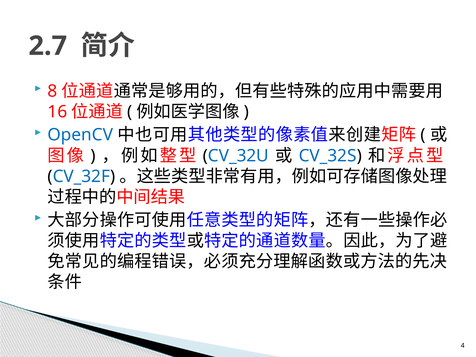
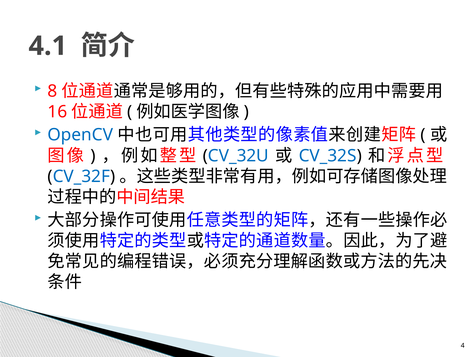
2.7: 2.7 -> 4.1 (48, 46)
